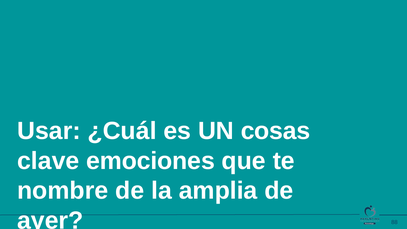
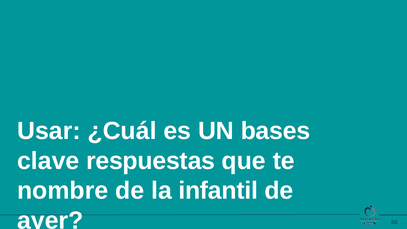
cosas: cosas -> bases (275, 131)
emociones: emociones -> respuestas (151, 161)
amplia: amplia -> infantil (218, 191)
